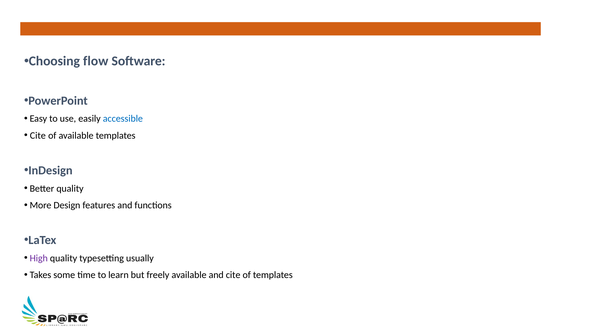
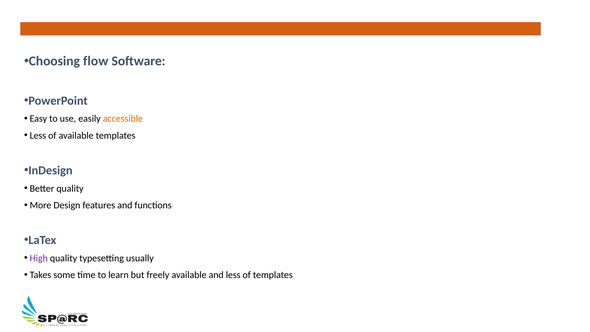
accessible colour: blue -> orange (123, 119)
Cite: Cite -> Less (38, 135)
and cite: cite -> less (233, 275)
